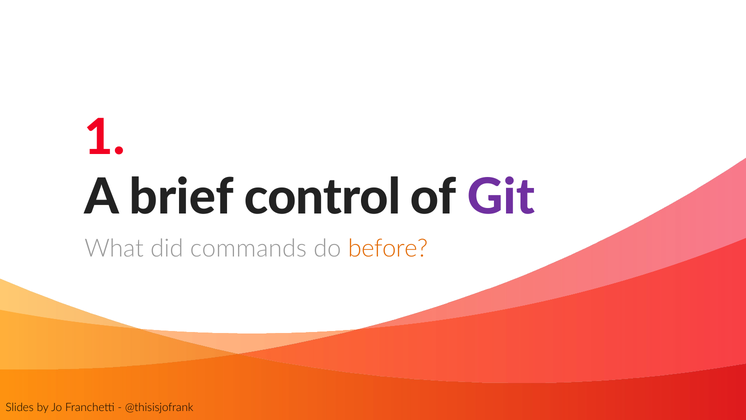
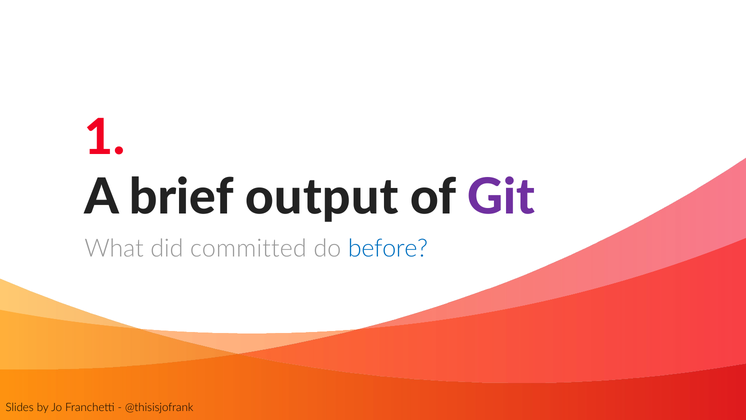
control: control -> output (322, 197)
commands: commands -> committed (248, 248)
before colour: orange -> blue (388, 248)
